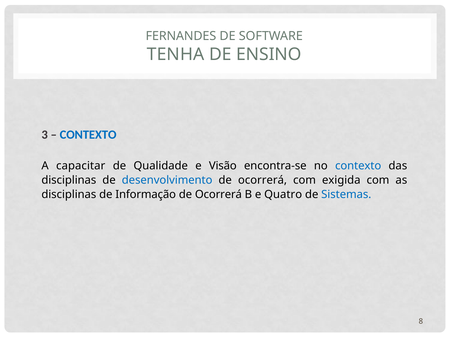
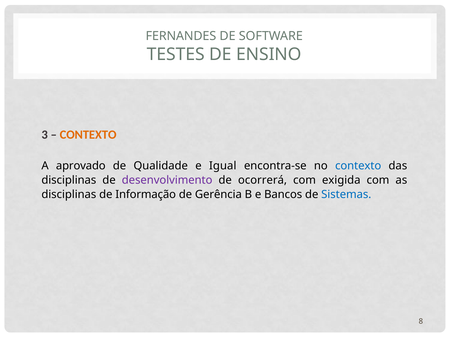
TENHA: TENHA -> TESTES (176, 54)
CONTEXTO colour: blue -> orange (88, 135)
capacitar: capacitar -> aprovado (81, 166)
Visão: Visão -> Igual (223, 166)
desenvolvimento colour: blue -> purple (167, 180)
Ocorrerá: Ocorrerá -> Gerência (218, 195)
Quatro: Quatro -> Bancos (283, 195)
